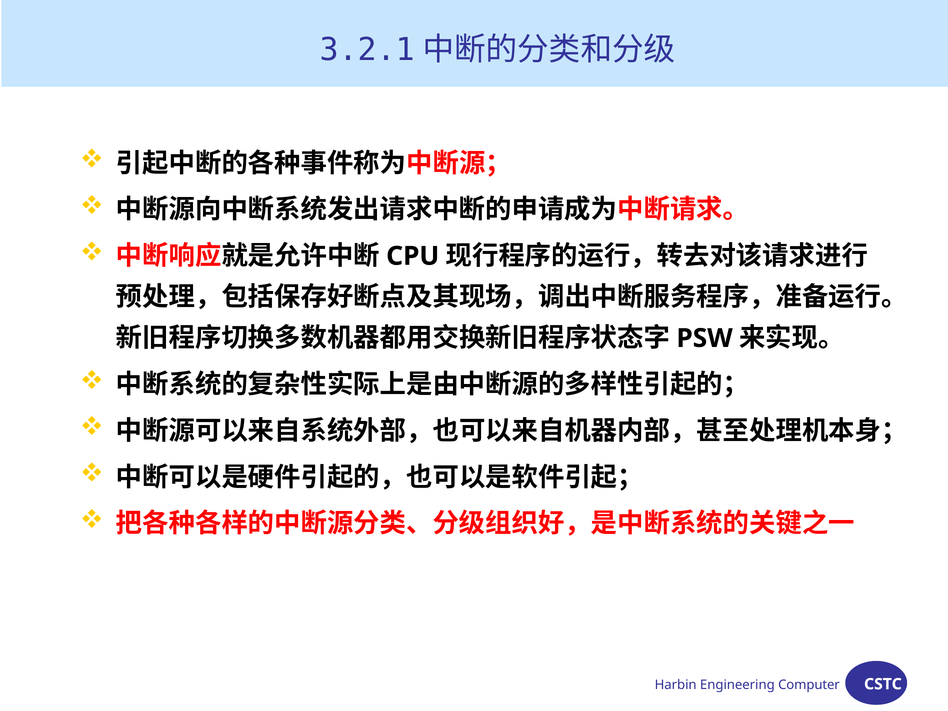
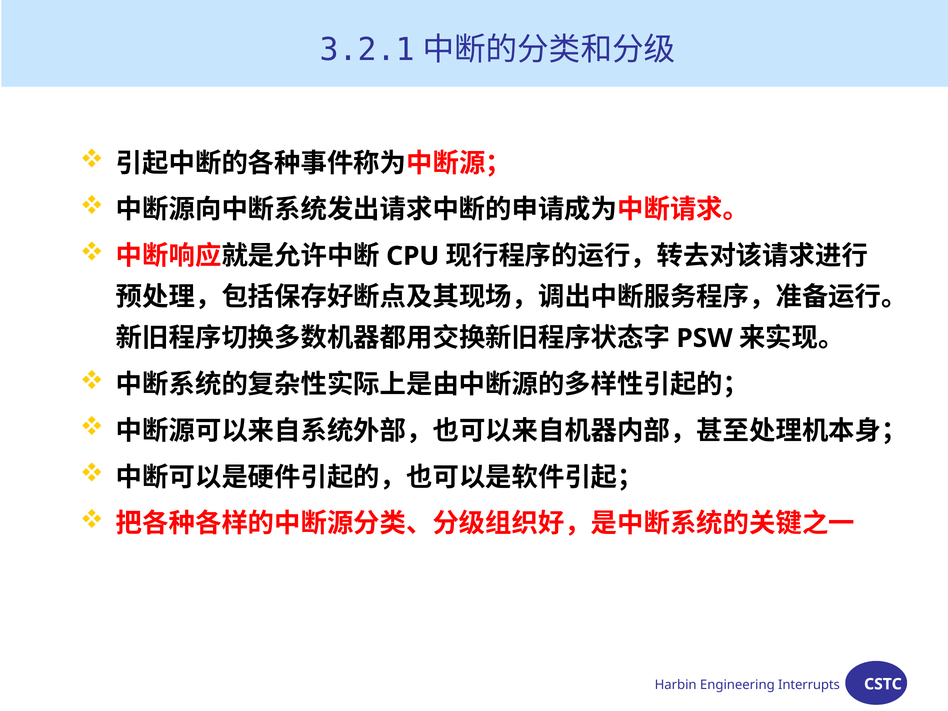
Computer: Computer -> Interrupts (809, 685)
